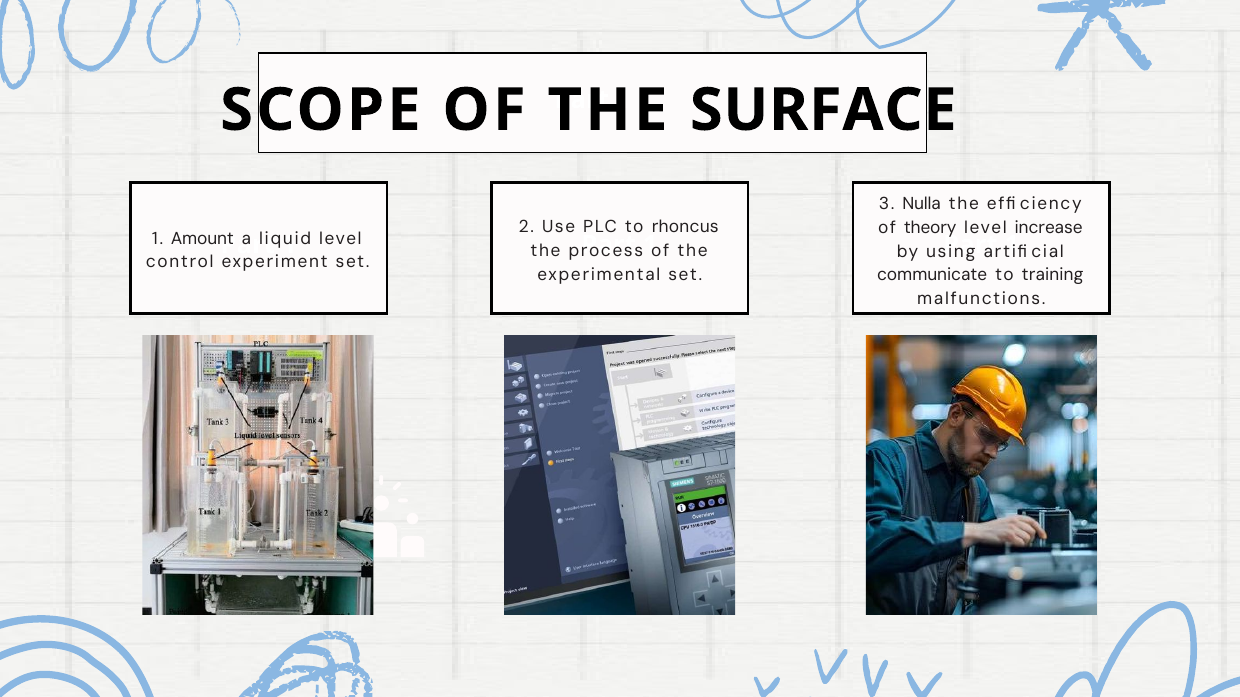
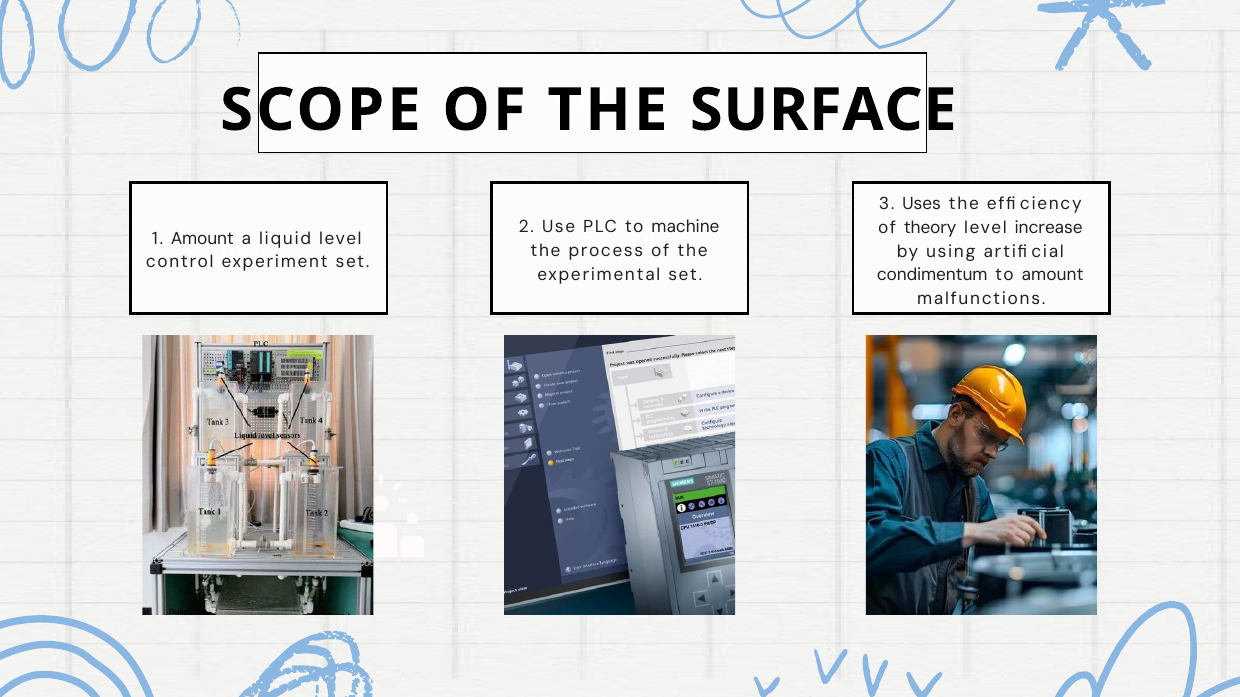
Nulla: Nulla -> Uses (922, 204)
rhoncus: rhoncus -> machine (685, 227)
communicate: communicate -> condimentum (932, 275)
to training: training -> amount (1053, 275)
